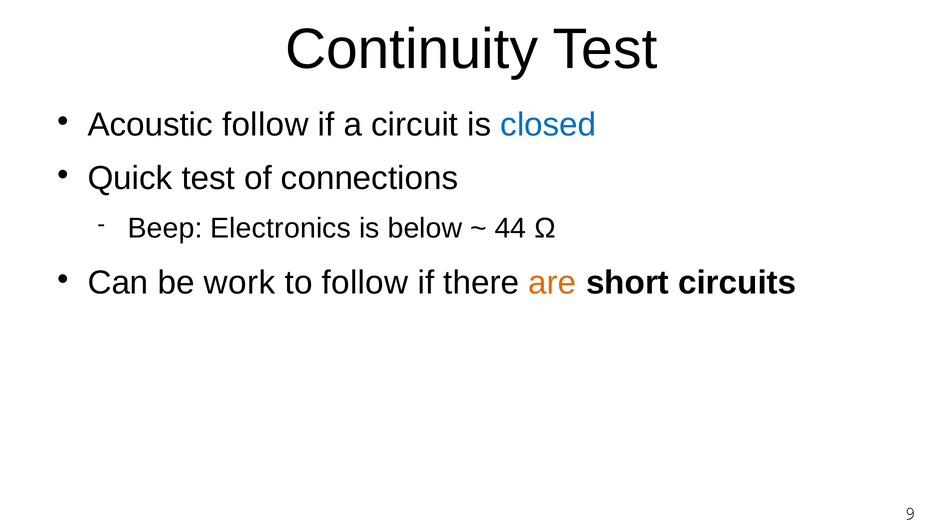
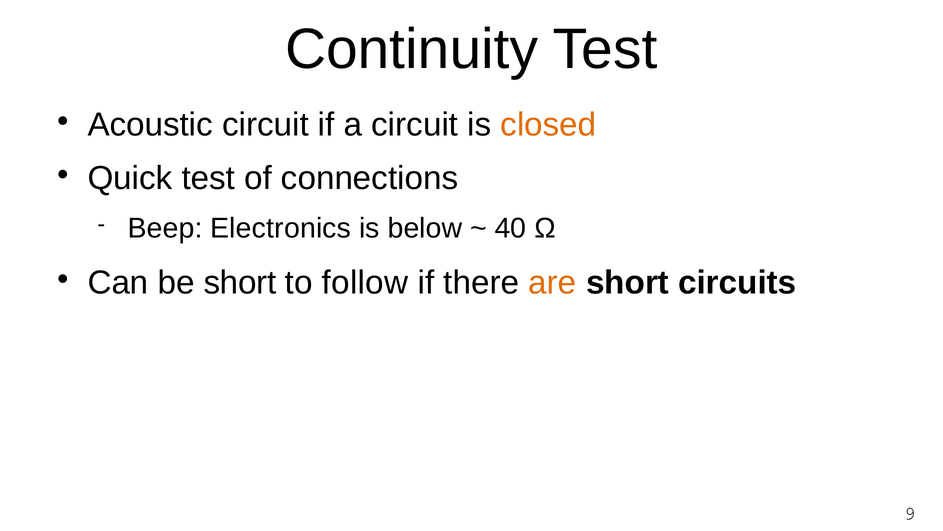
Acoustic follow: follow -> circuit (266, 125)
closed colour: blue -> orange (548, 125)
44: 44 -> 40 (510, 228)
be work: work -> short (240, 283)
